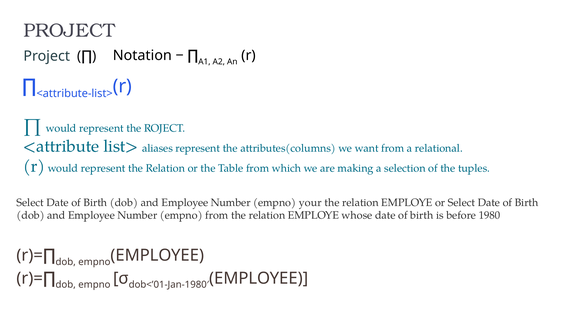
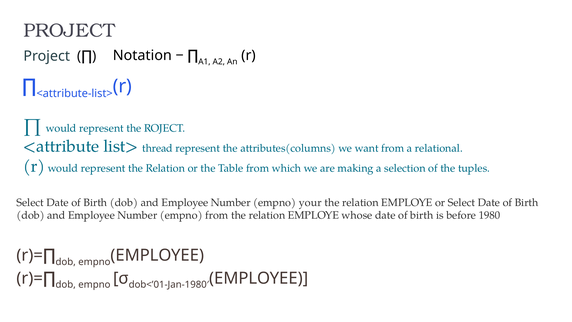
aliases: aliases -> thread (158, 148)
